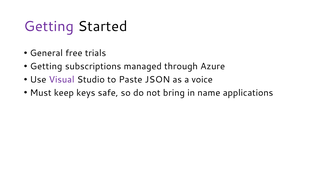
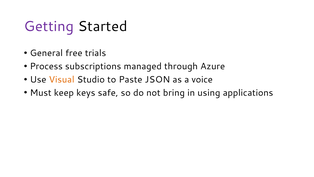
Getting: Getting -> Process (46, 66)
Visual colour: purple -> orange (62, 79)
name: name -> using (209, 93)
